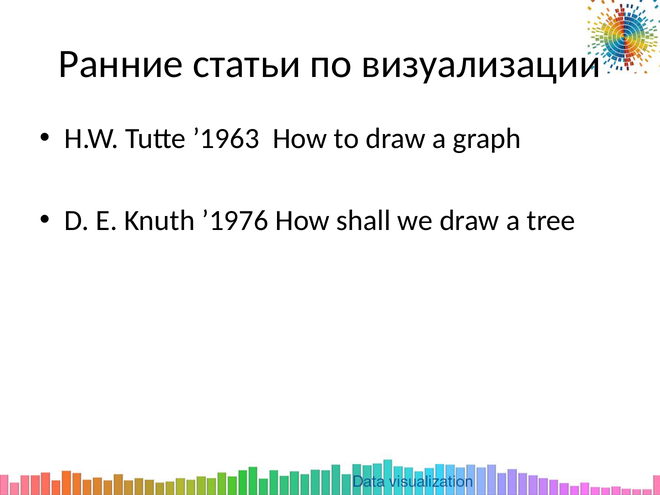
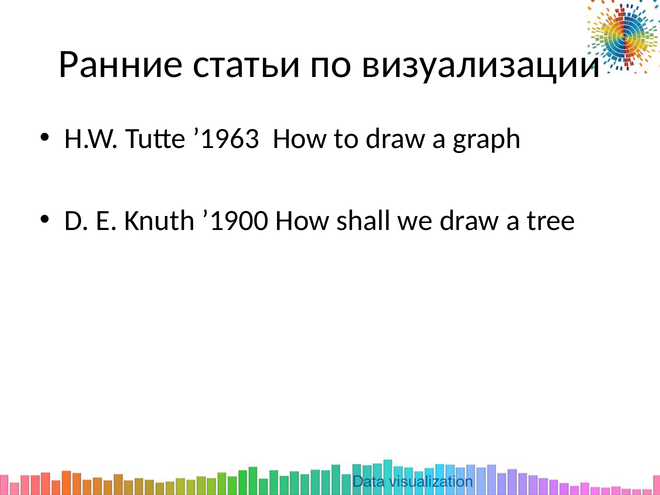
’1976: ’1976 -> ’1900 (235, 221)
